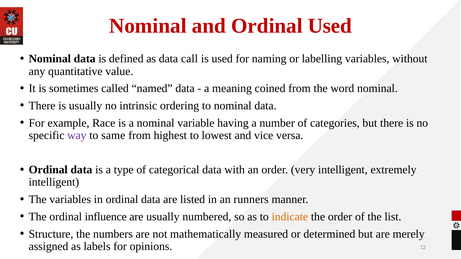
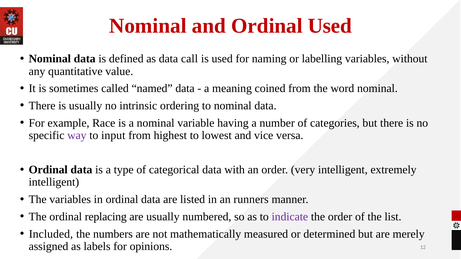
same: same -> input (113, 135)
influence: influence -> replacing (106, 217)
indicate colour: orange -> purple (290, 217)
Structure: Structure -> Included (51, 234)
